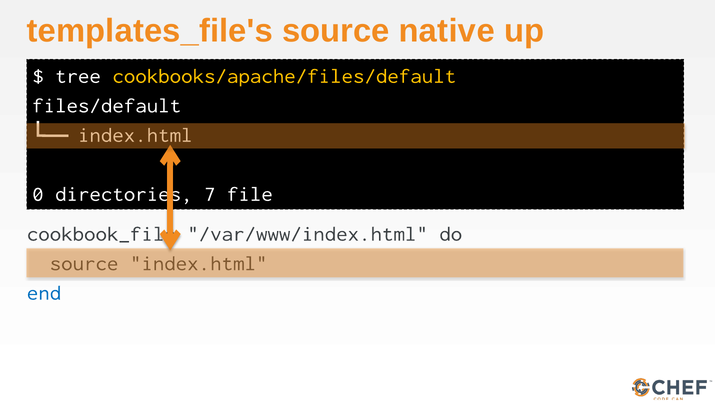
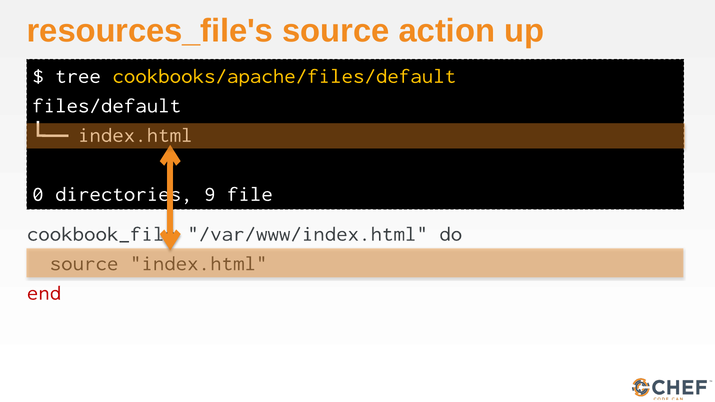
templates_file's: templates_file's -> resources_file's (150, 31)
native: native -> action (447, 31)
7: 7 -> 9 (210, 194)
end colour: blue -> red (44, 293)
